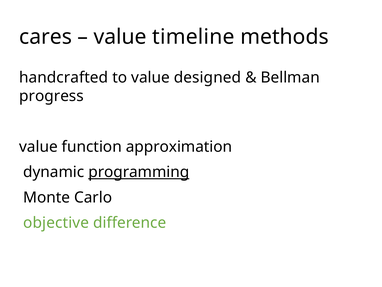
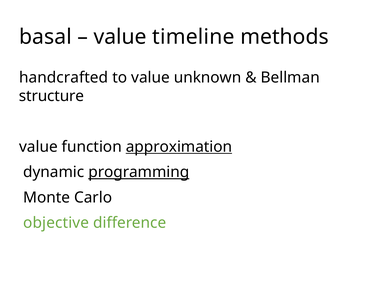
cares: cares -> basal (45, 37)
designed: designed -> unknown (208, 77)
progress: progress -> structure (52, 96)
approximation underline: none -> present (179, 146)
